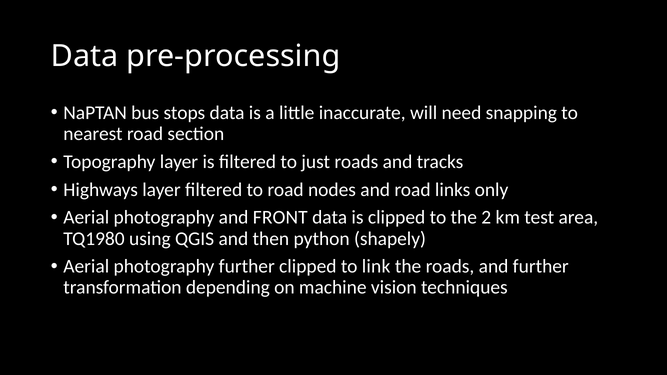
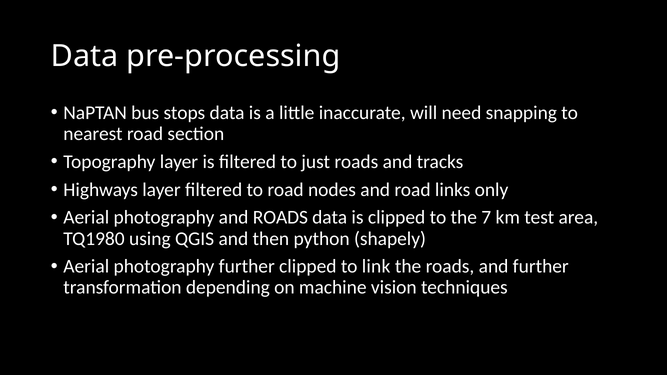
and FRONT: FRONT -> ROADS (280, 218)
2: 2 -> 7 (486, 218)
